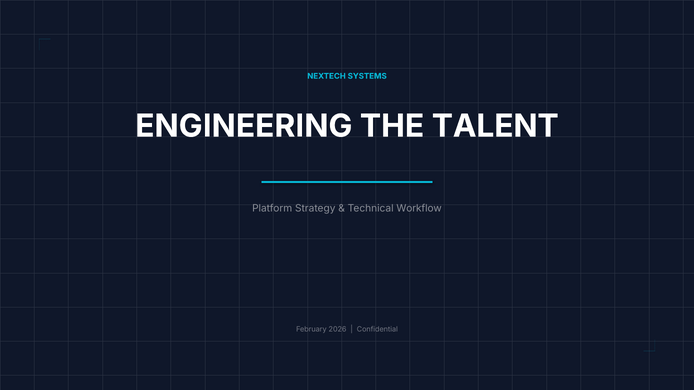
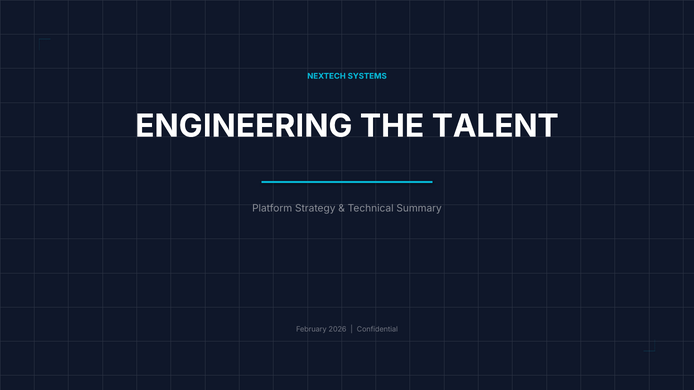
Workflow: Workflow -> Summary (419, 209)
